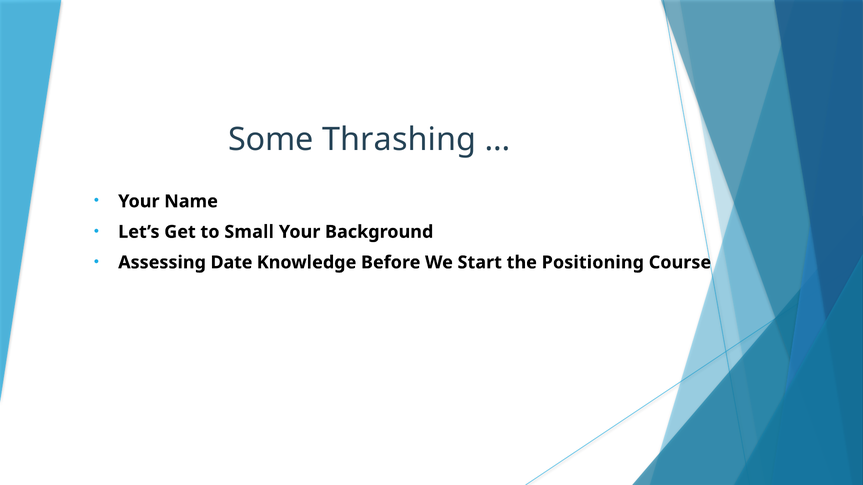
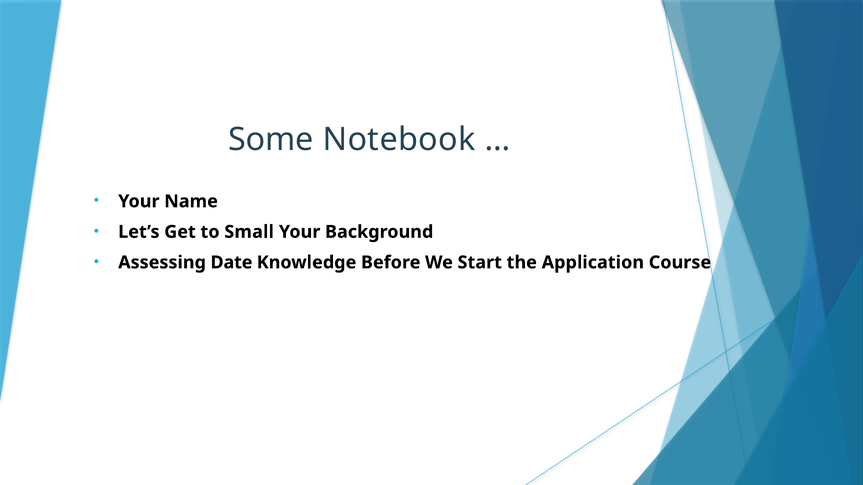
Thrashing: Thrashing -> Notebook (399, 140)
Positioning: Positioning -> Application (593, 263)
